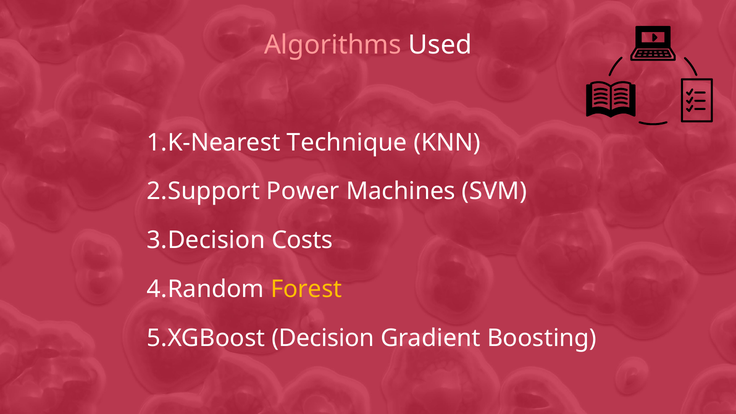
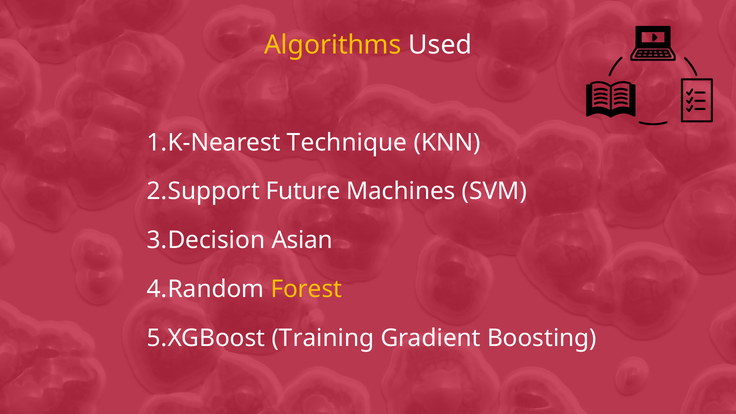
Algorithms colour: pink -> yellow (333, 45)
Power: Power -> Future (303, 191)
Costs: Costs -> Asian (302, 240)
Decision: Decision -> Training (323, 338)
